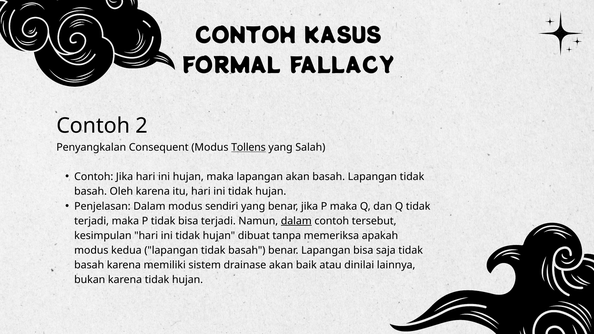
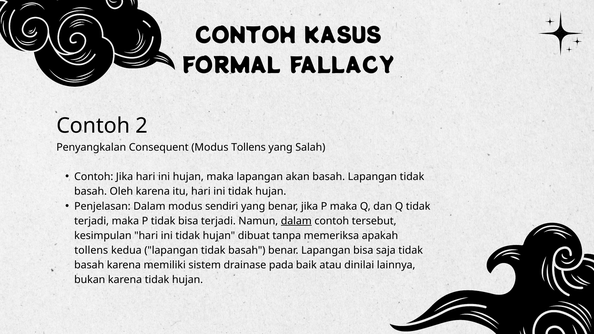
Tollens underline: present -> none (248, 147)
modus: modus -> tollens (91, 250)
drainase akan: akan -> pada (281, 265)
